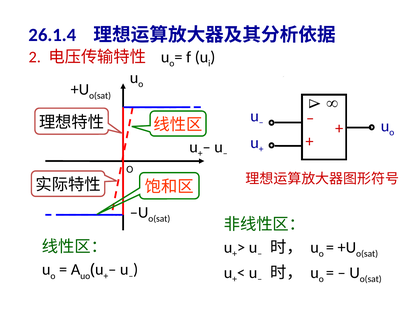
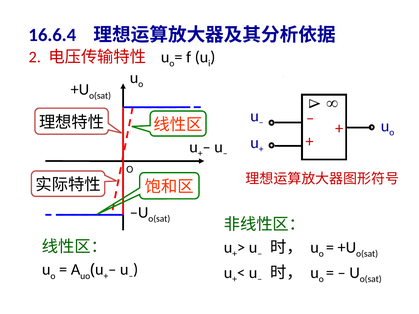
26.1.4: 26.1.4 -> 16.6.4 (52, 35)
